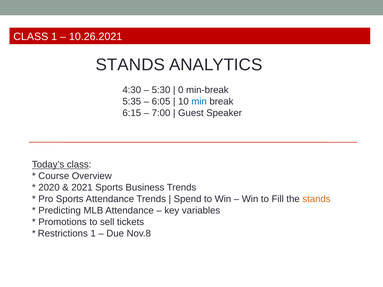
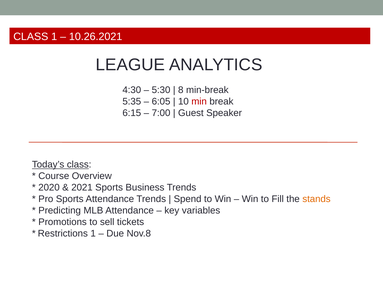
STANDS: STANDS -> LEAGUE (130, 65)
0: 0 -> 8 (181, 90)
min colour: blue -> red (199, 102)
